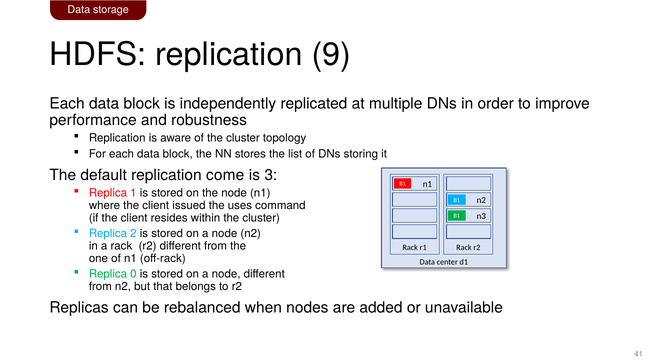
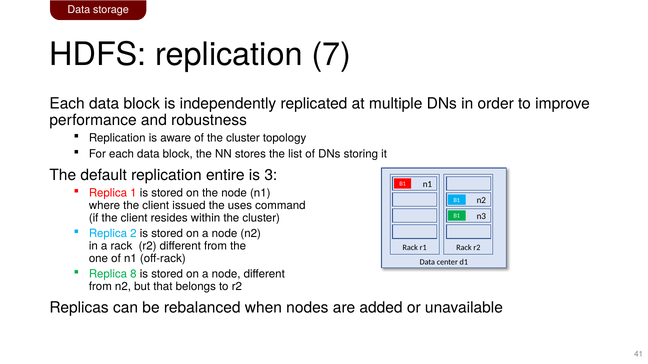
9: 9 -> 7 (331, 54)
come: come -> entire (225, 175)
0: 0 -> 8 (133, 275)
